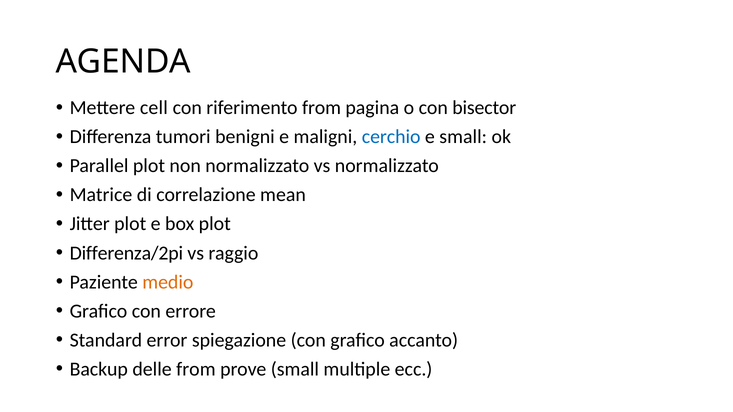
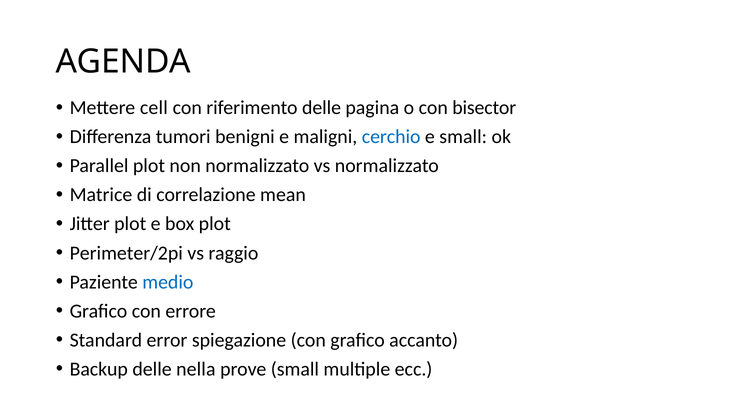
riferimento from: from -> delle (322, 108)
Differenza/2pi: Differenza/2pi -> Perimeter/2pi (126, 253)
medio colour: orange -> blue (168, 282)
delle from: from -> nella (196, 369)
